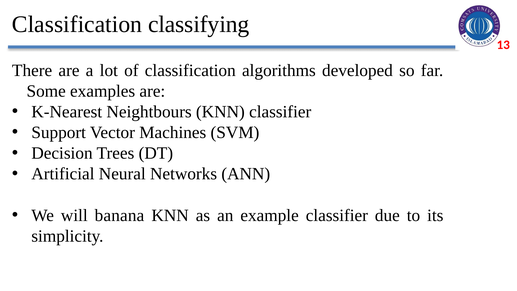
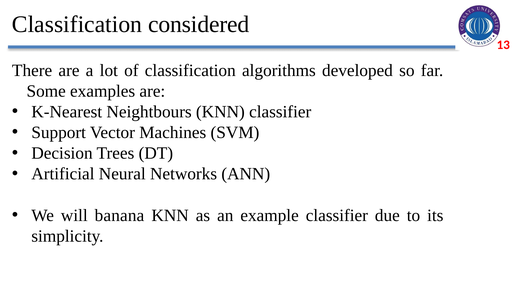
classifying: classifying -> considered (199, 24)
